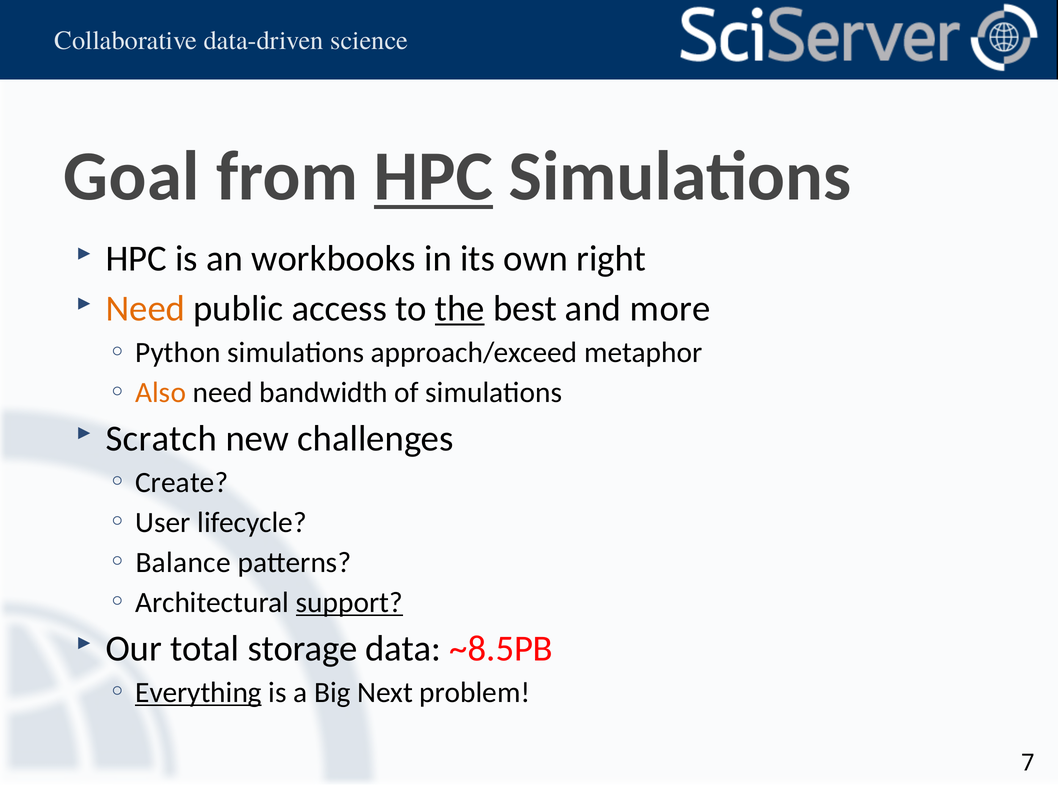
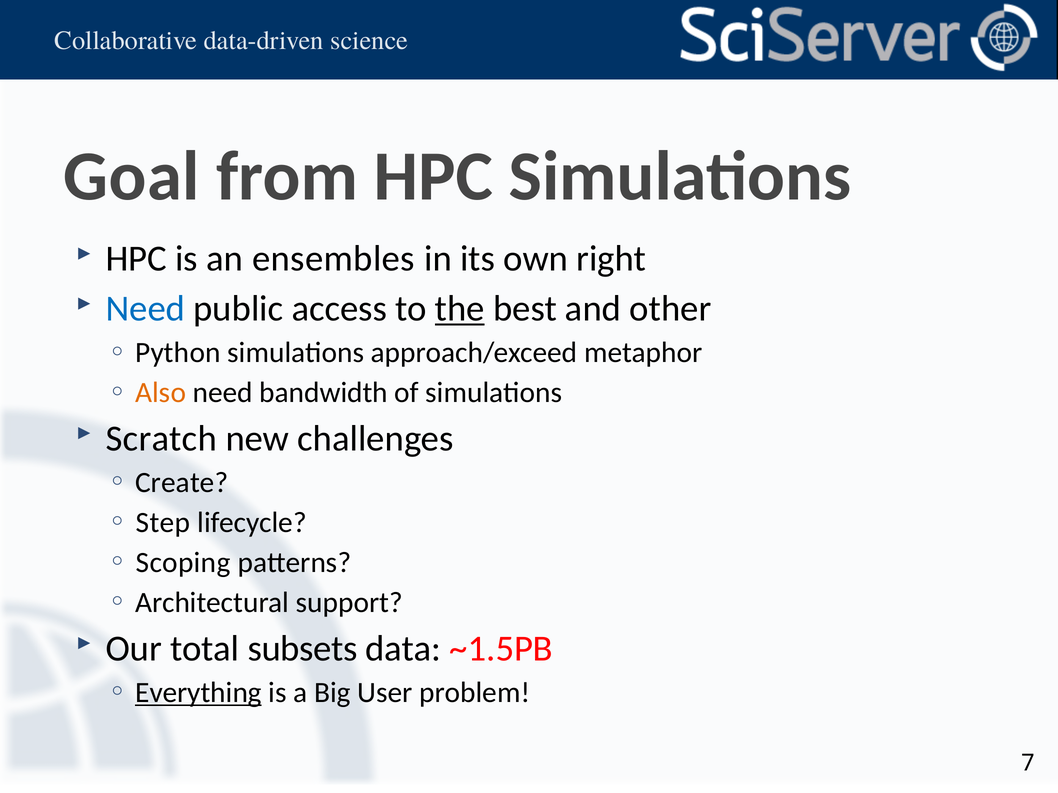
HPC underline: present -> none (433, 177)
workbooks: workbooks -> ensembles (333, 259)
Need colour: orange -> blue (145, 309)
more: more -> other (670, 309)
User: User -> Step (163, 523)
Balance: Balance -> Scoping (183, 563)
support underline: present -> none (349, 603)
storage: storage -> subsets (303, 649)
~8.5PB: ~8.5PB -> ~1.5PB (501, 649)
Next: Next -> User (385, 693)
